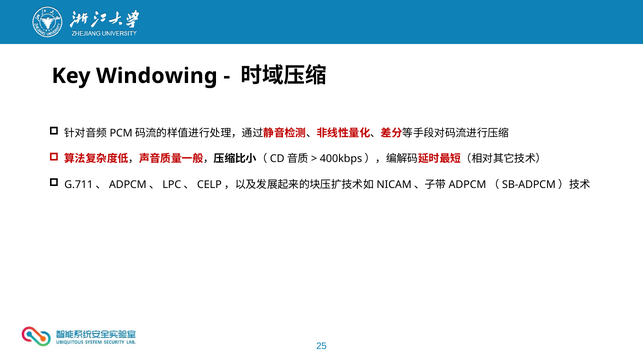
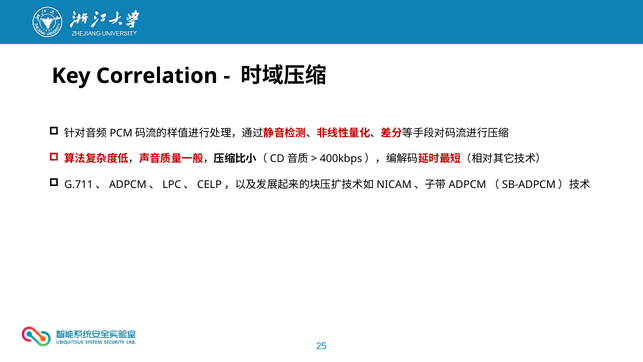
Windowing: Windowing -> Correlation (157, 76)
